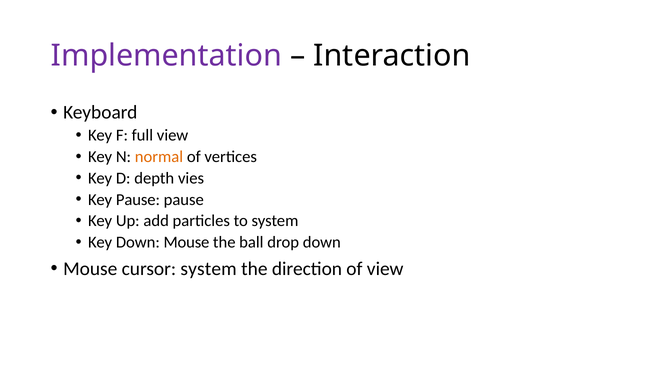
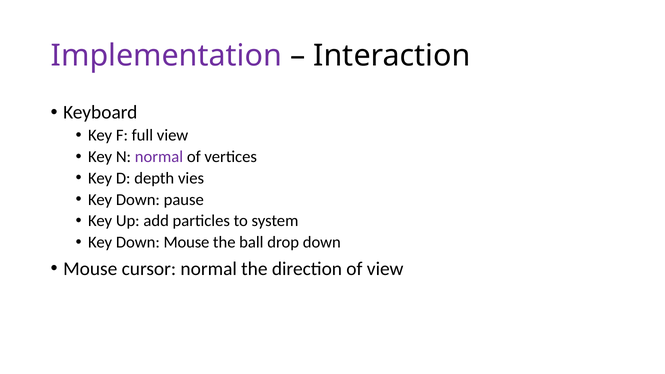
normal colour: orange -> purple (159, 157)
Pause: Pause -> Down (138, 200)
cursor system: system -> normal (209, 269)
